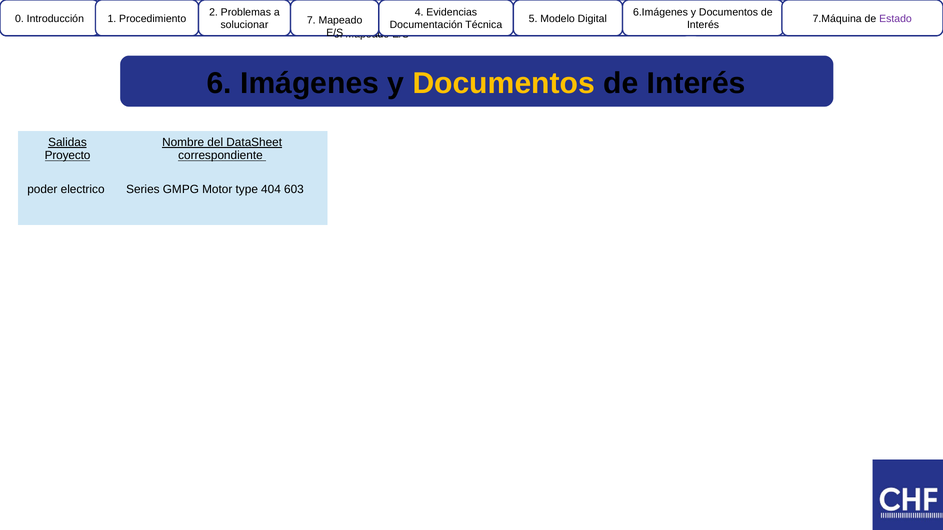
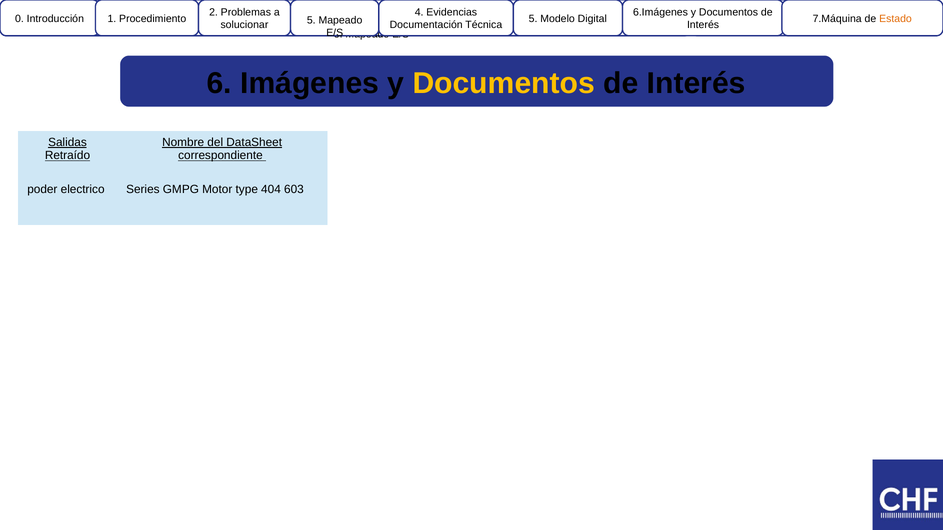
Estado colour: purple -> orange (895, 19)
7: 7 -> 5 (311, 20)
Proyecto: Proyecto -> Retraído (67, 156)
